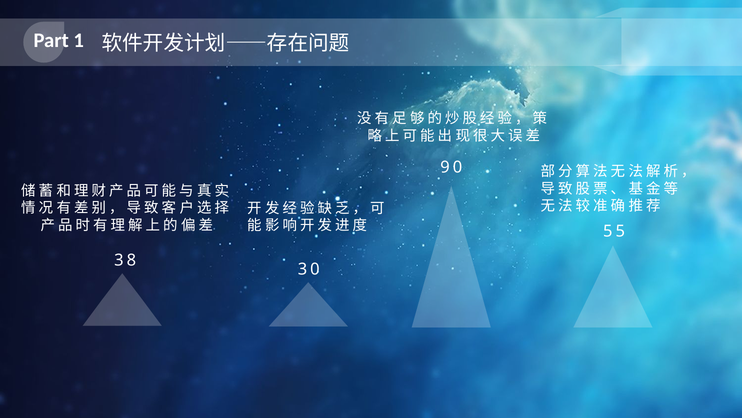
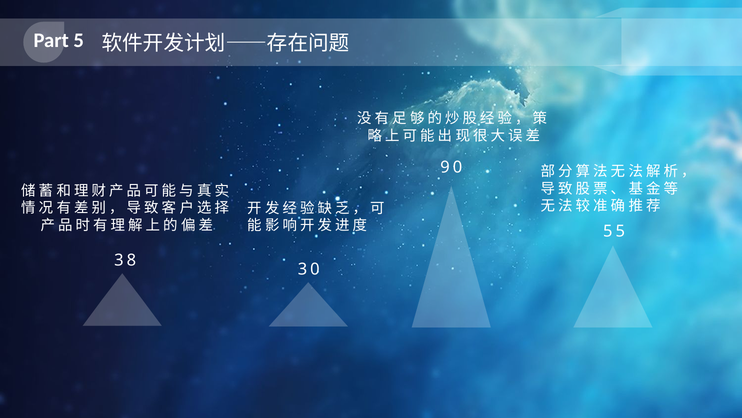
1: 1 -> 5 (79, 40)
